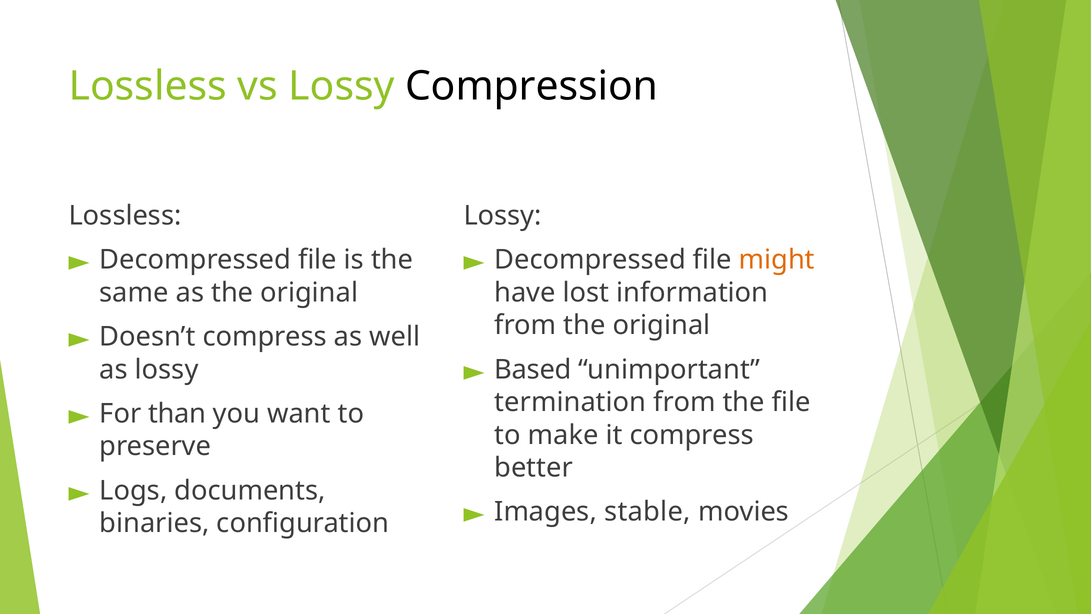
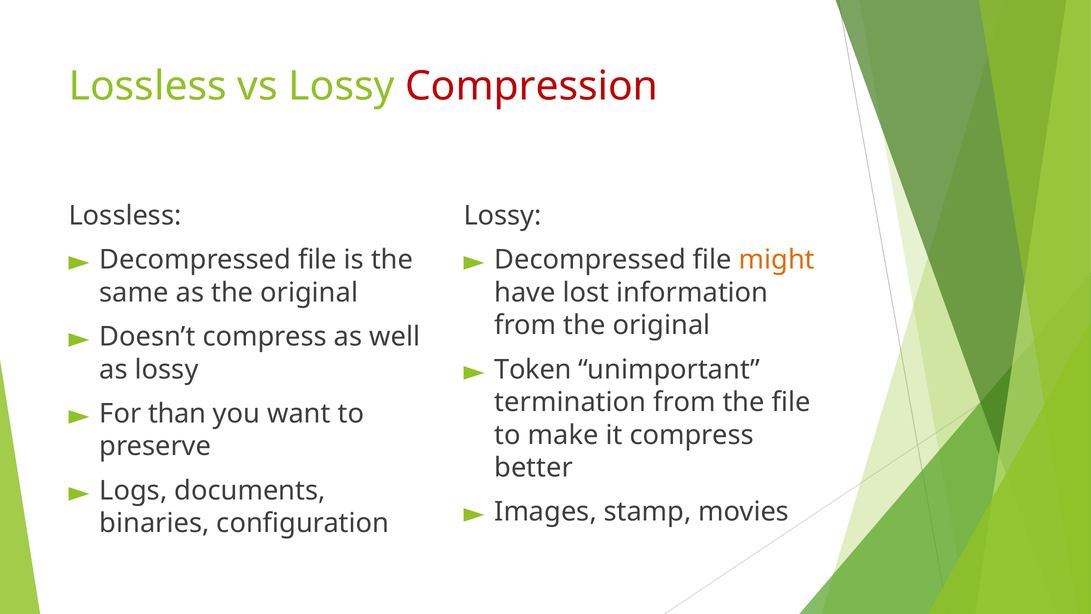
Compression colour: black -> red (532, 86)
Based: Based -> Token (533, 369)
stable: stable -> stamp (648, 512)
